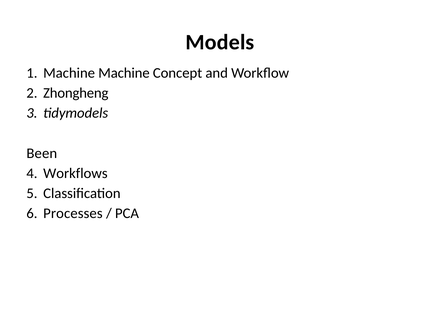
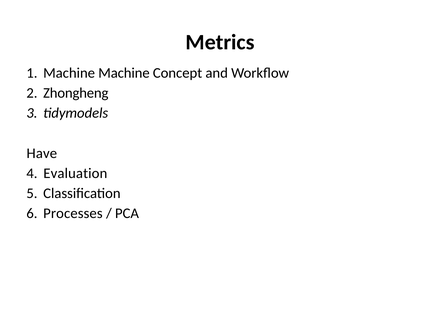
Models: Models -> Metrics (220, 42)
Been: Been -> Have (42, 153)
Workflows: Workflows -> Evaluation (75, 173)
